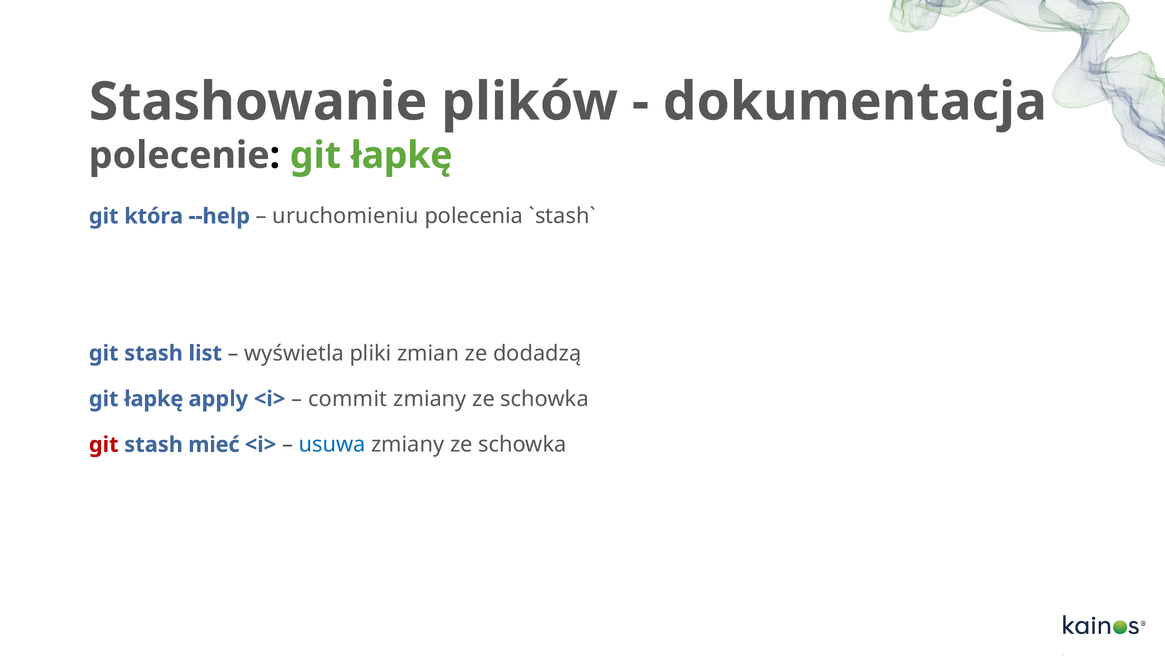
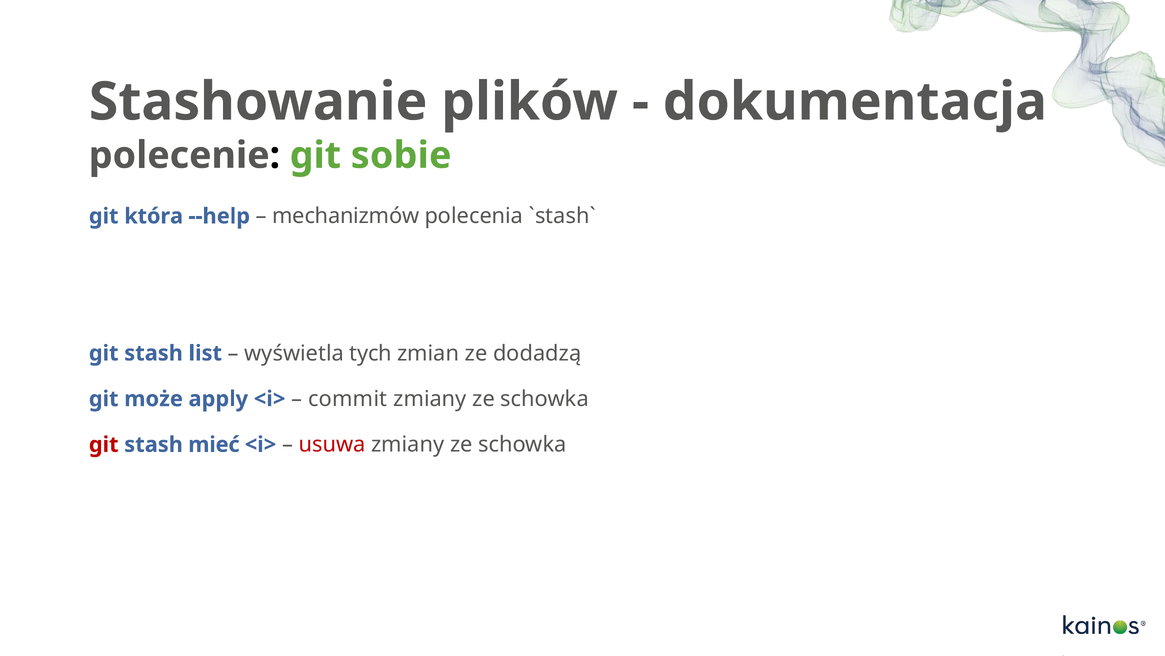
polecenie git łapkę: łapkę -> sobie (401, 155)
uruchomieniu: uruchomieniu -> mechanizmów (346, 216)
pliki: pliki -> tych (371, 353)
łapkę: łapkę -> może (154, 399)
usuwa colour: blue -> red (332, 444)
